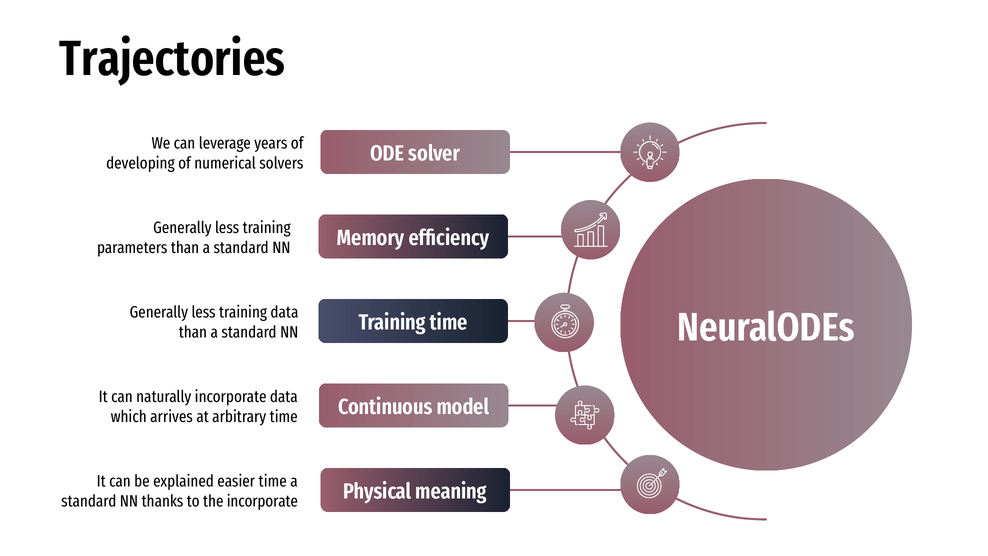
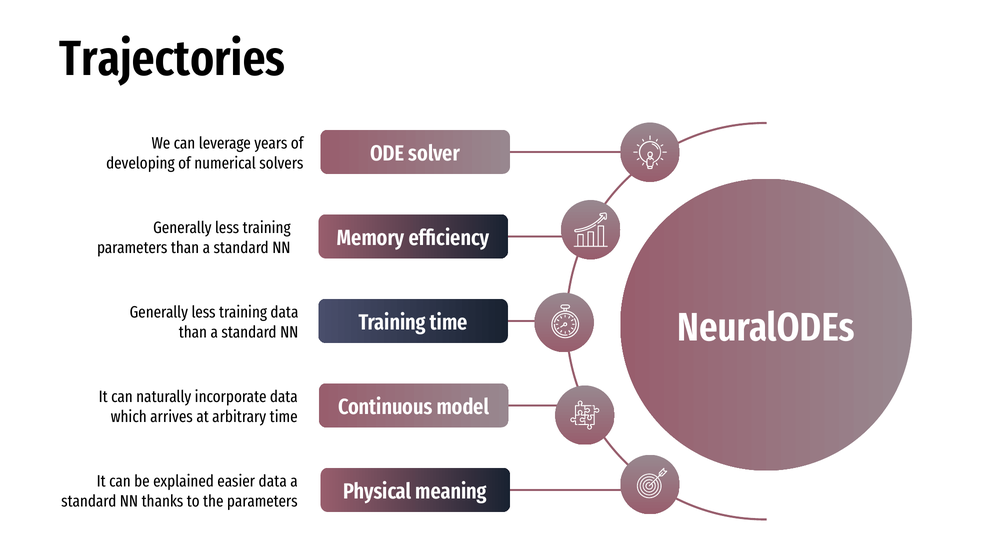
easier time: time -> data (273, 481)
the incorporate: incorporate -> parameters (262, 501)
